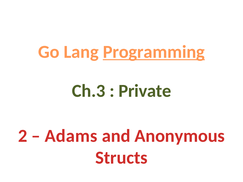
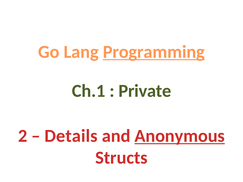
Ch.3: Ch.3 -> Ch.1 (89, 91)
Adams: Adams -> Details (71, 136)
Anonymous underline: none -> present (180, 136)
